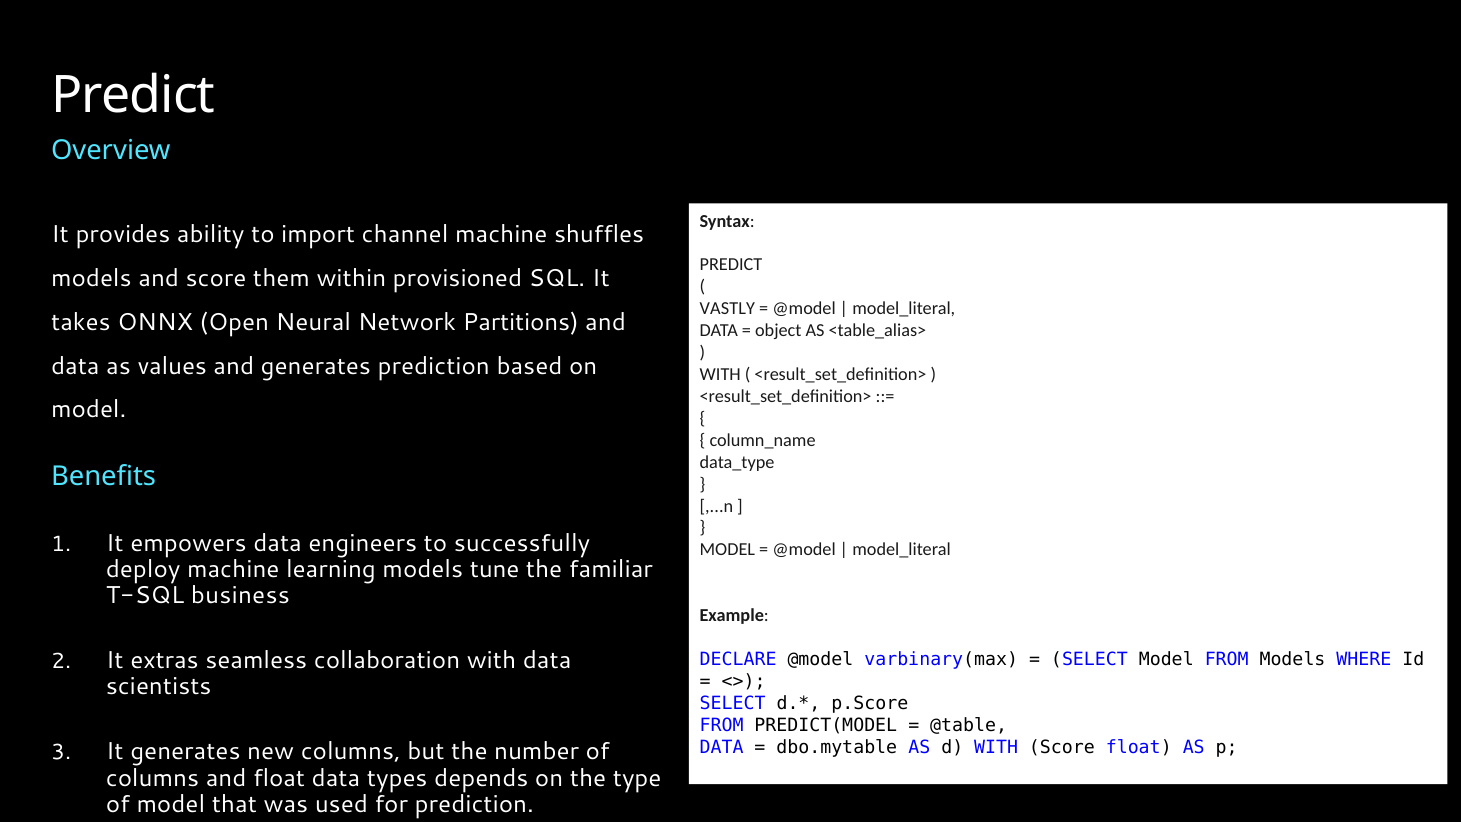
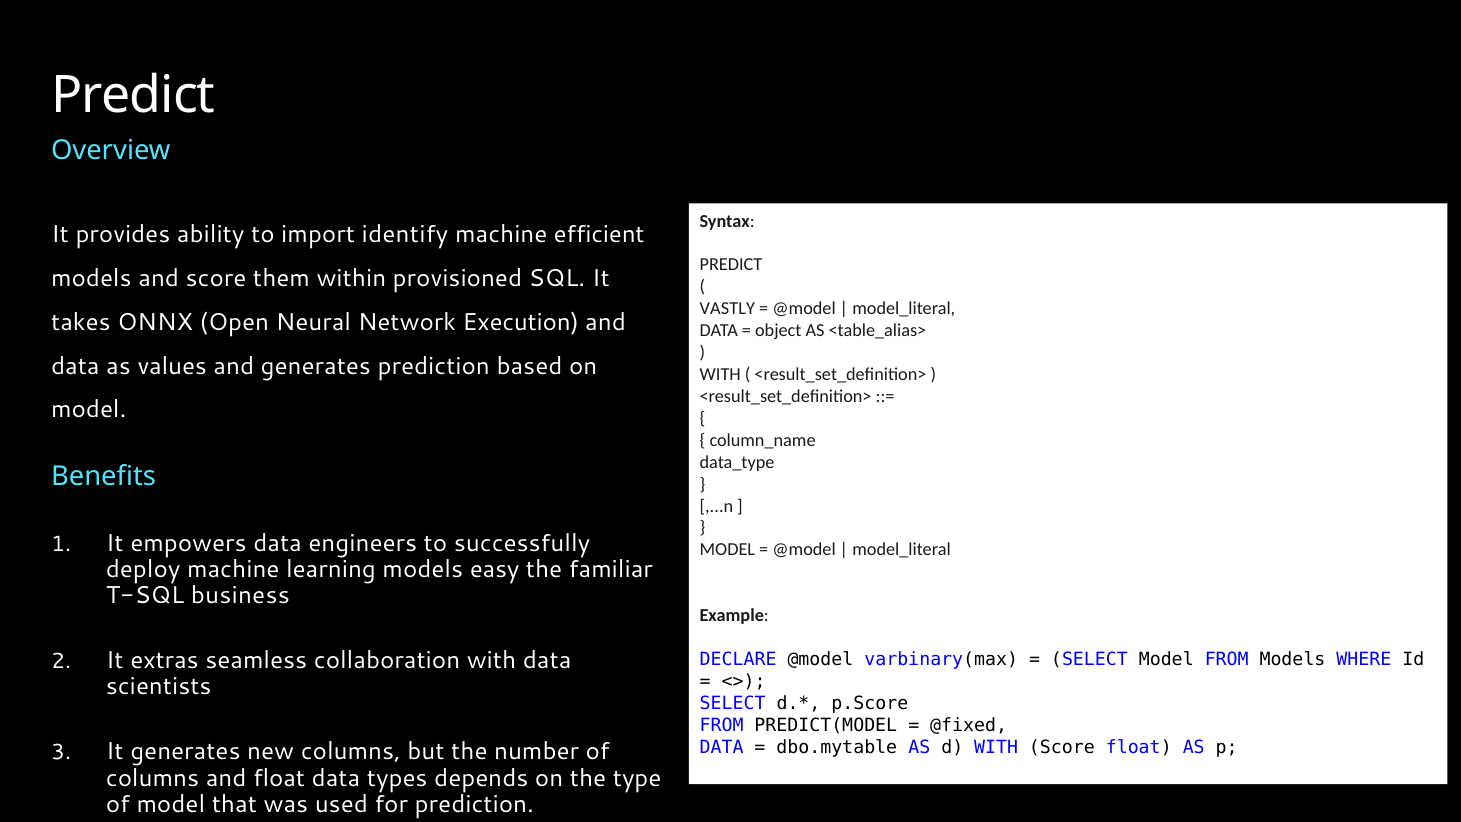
channel: channel -> identify (405, 235)
shuffles: shuffles -> efficient (599, 235)
Partitions: Partitions -> Execution (521, 322)
tune: tune -> easy (495, 569)
@table: @table -> @fixed (969, 725)
